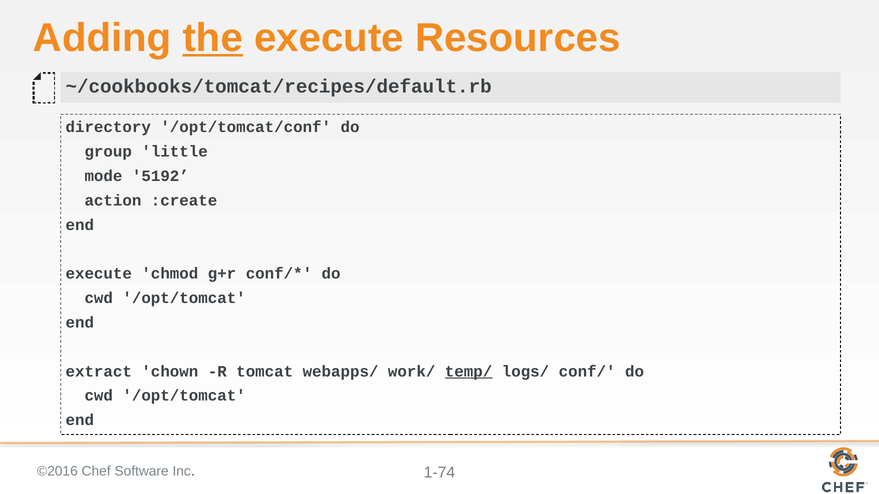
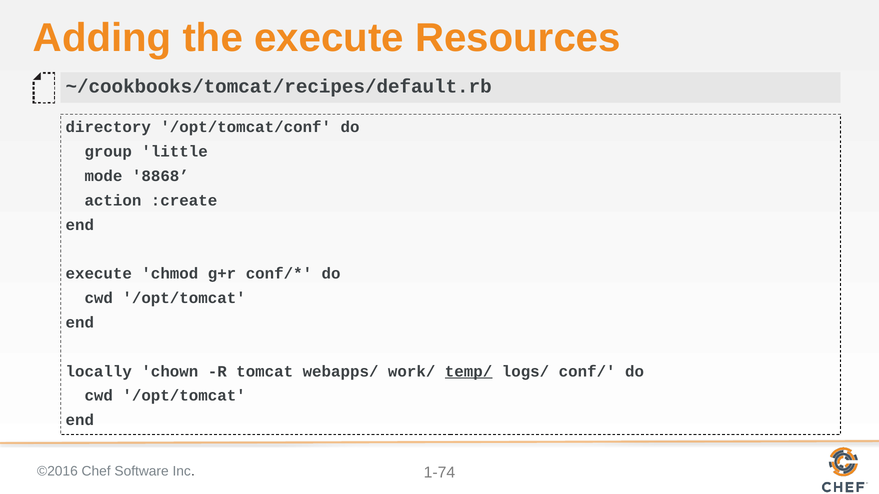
the underline: present -> none (213, 38)
5192: 5192 -> 8868 (160, 176)
extract: extract -> locally (99, 372)
